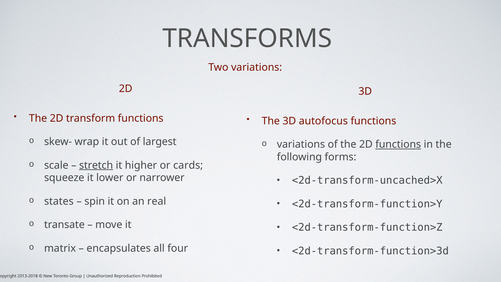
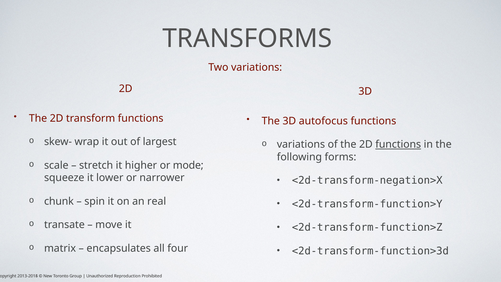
stretch underline: present -> none (96, 165)
cards: cards -> mode (188, 165)
<2d-transform-uncached>X: <2d-transform-uncached>X -> <2d-transform-negation>X (367, 180)
states: states -> chunk (59, 201)
